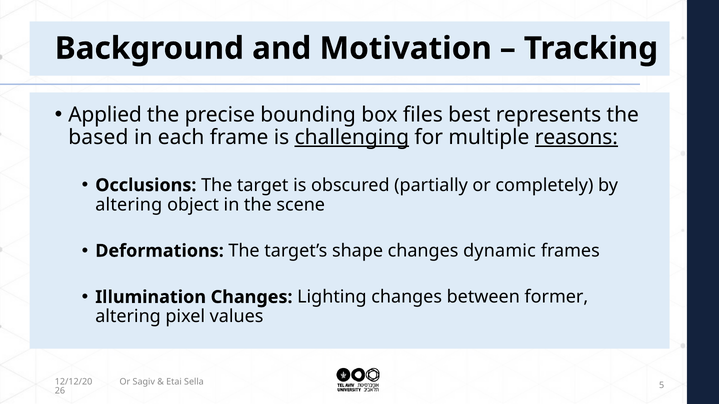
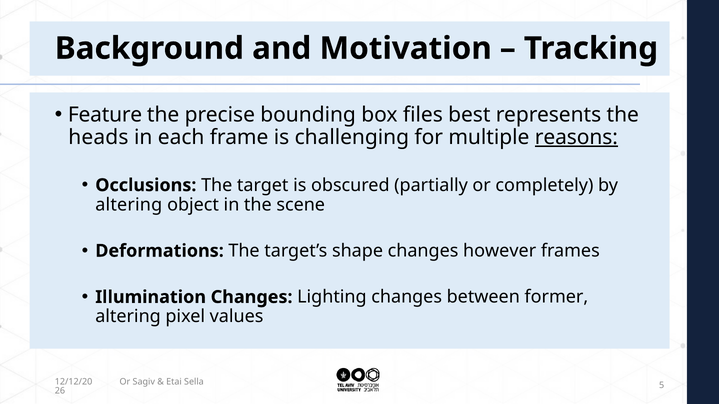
Applied: Applied -> Feature (105, 115)
based: based -> heads (98, 137)
challenging underline: present -> none (352, 137)
dynamic: dynamic -> however (500, 251)
